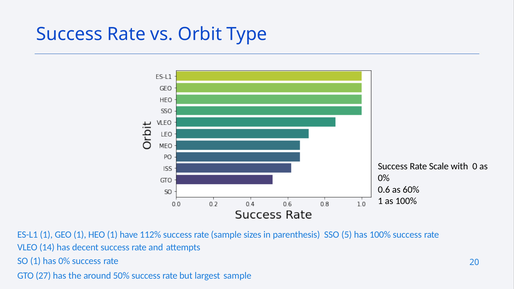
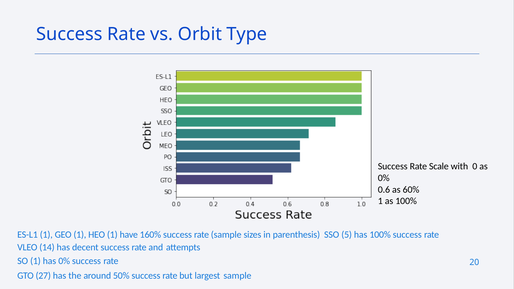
112%: 112% -> 160% (150, 235)
